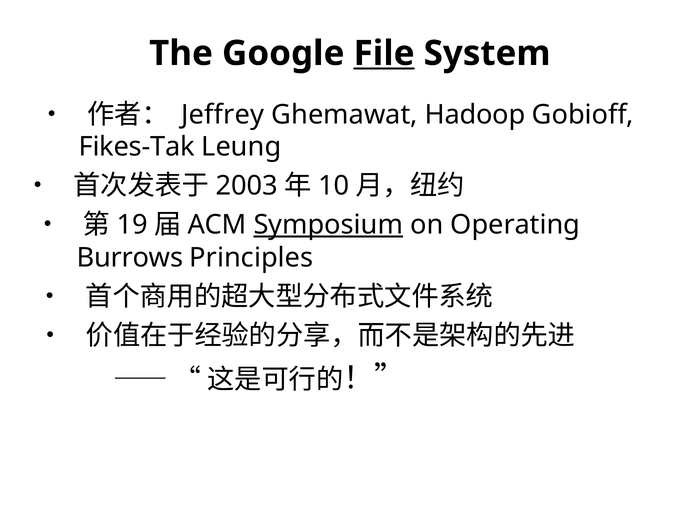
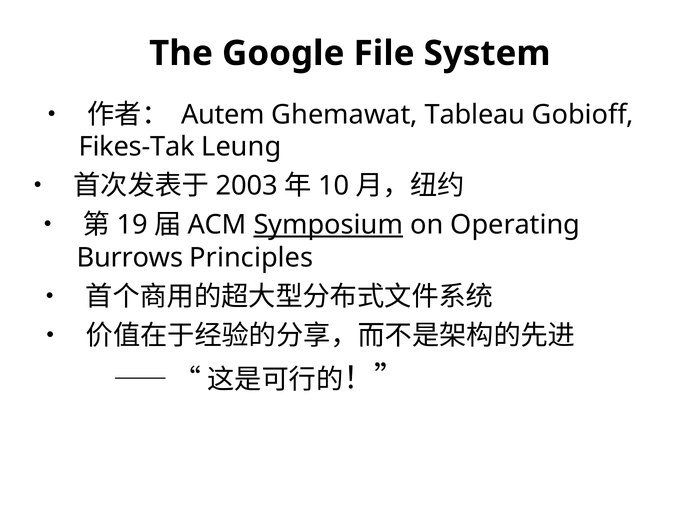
File underline: present -> none (384, 53)
Jeffrey: Jeffrey -> Autem (223, 115)
Hadoop: Hadoop -> Tableau (475, 115)
